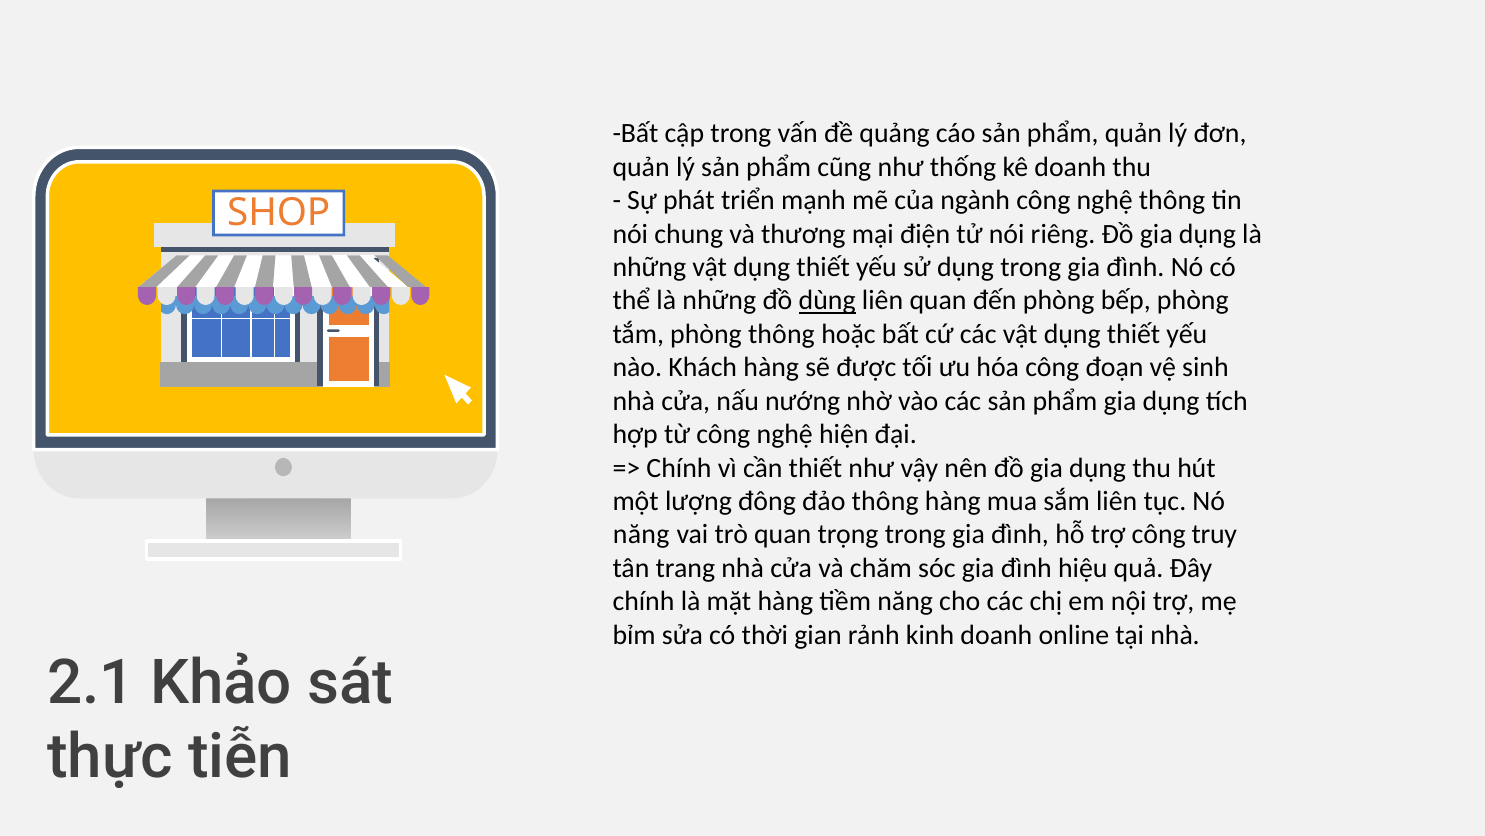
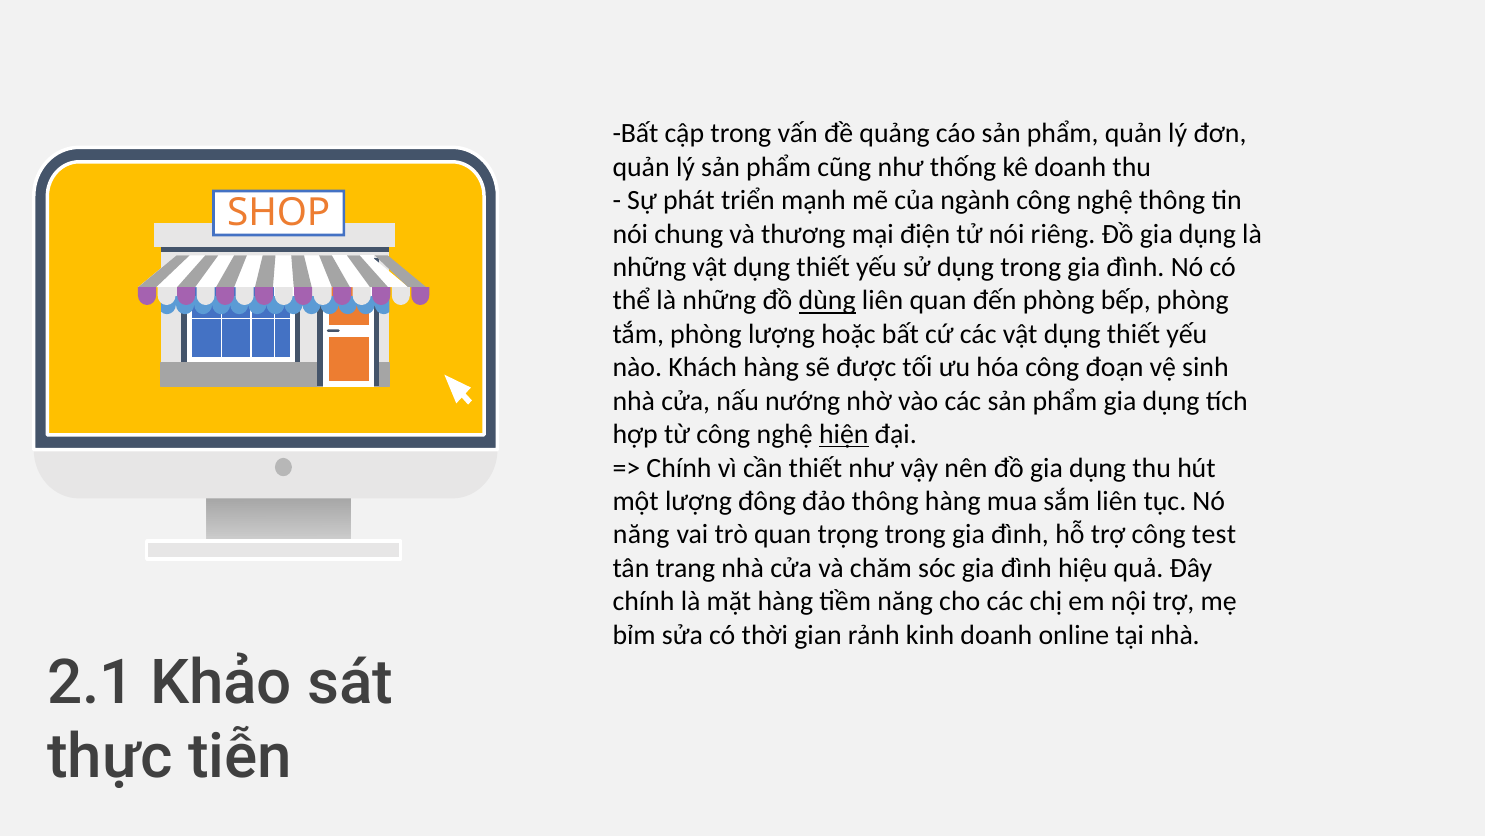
phòng thông: thông -> lượng (782, 334)
hiện underline: none -> present (844, 434)
truy: truy -> test (1214, 534)
